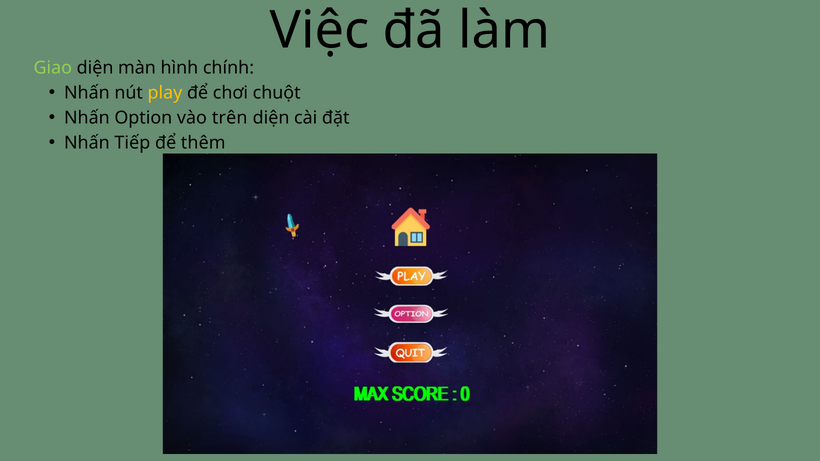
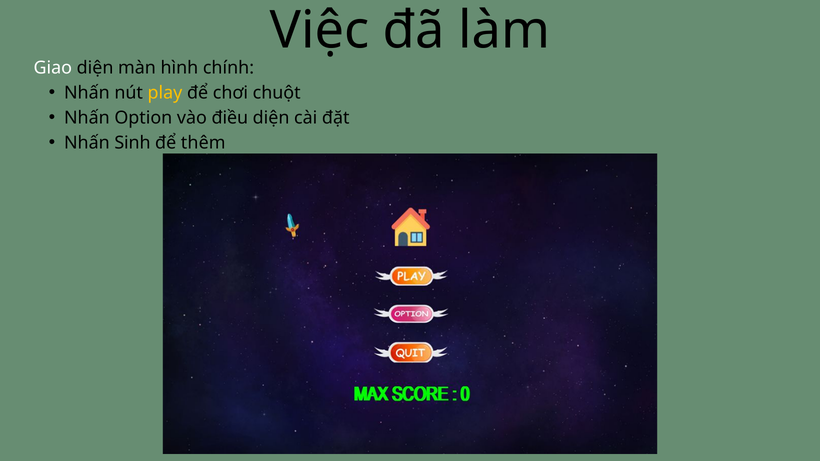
Giao colour: light green -> white (53, 68)
trên: trên -> điều (230, 118)
Tiếp: Tiếp -> Sinh (132, 143)
